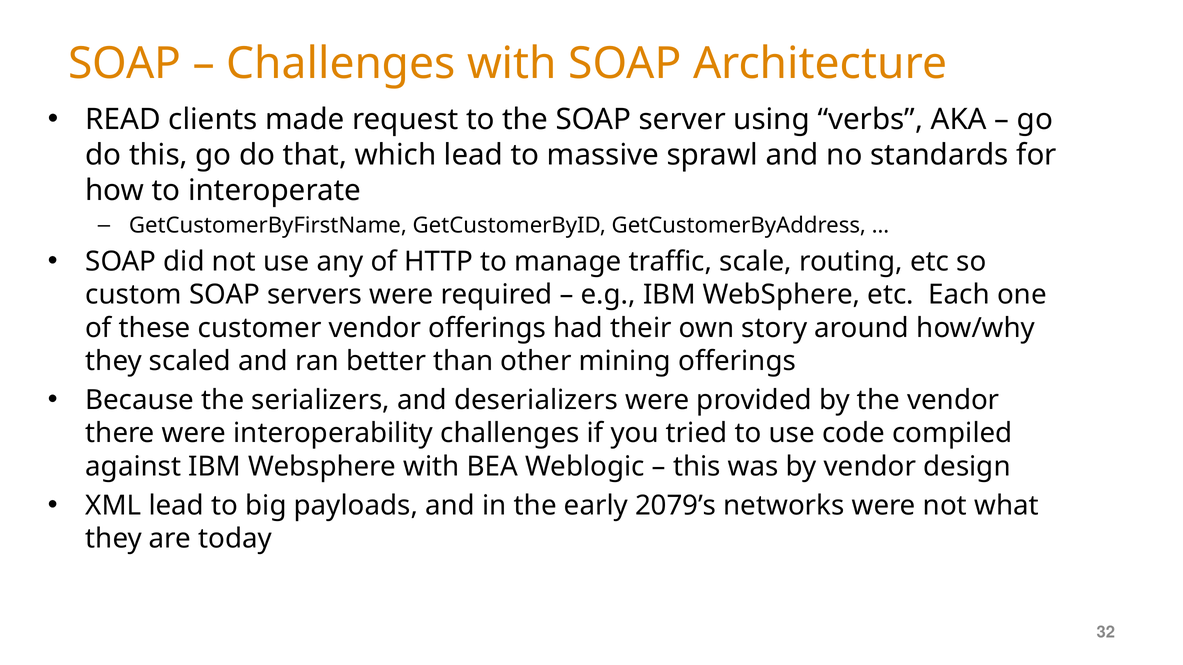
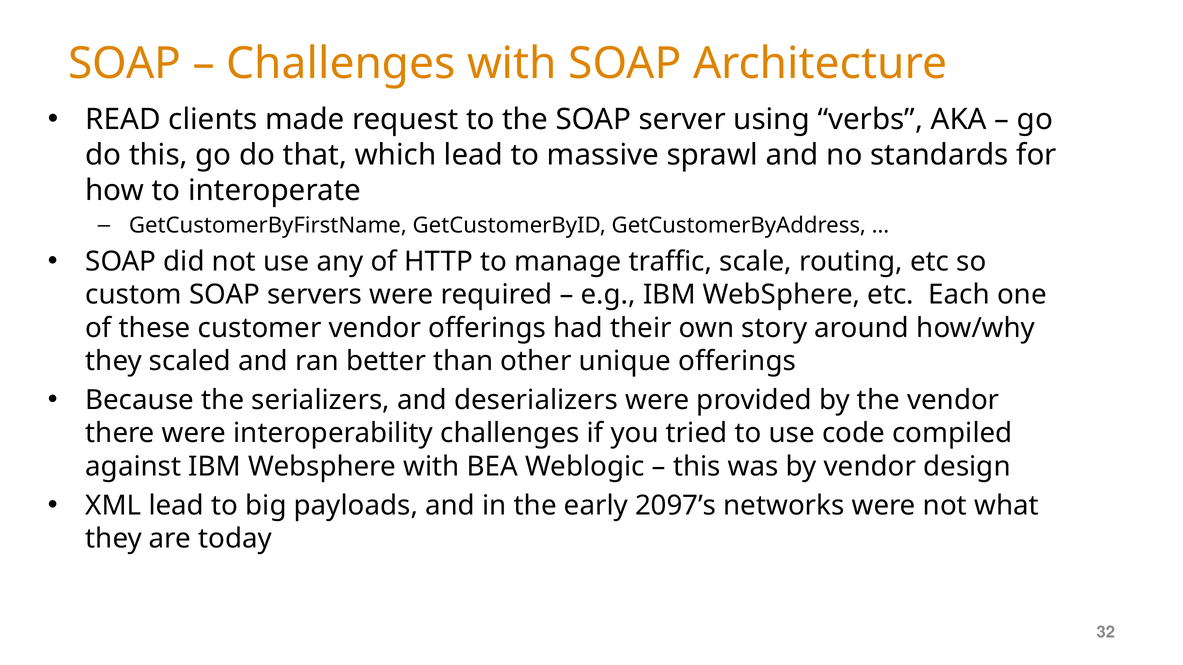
mining: mining -> unique (625, 361)
2079’s: 2079’s -> 2097’s (676, 506)
